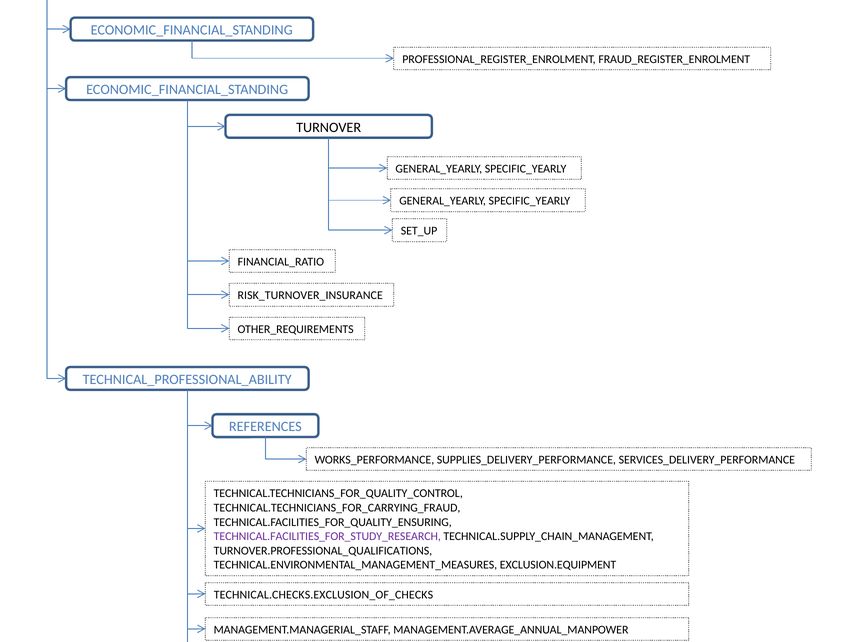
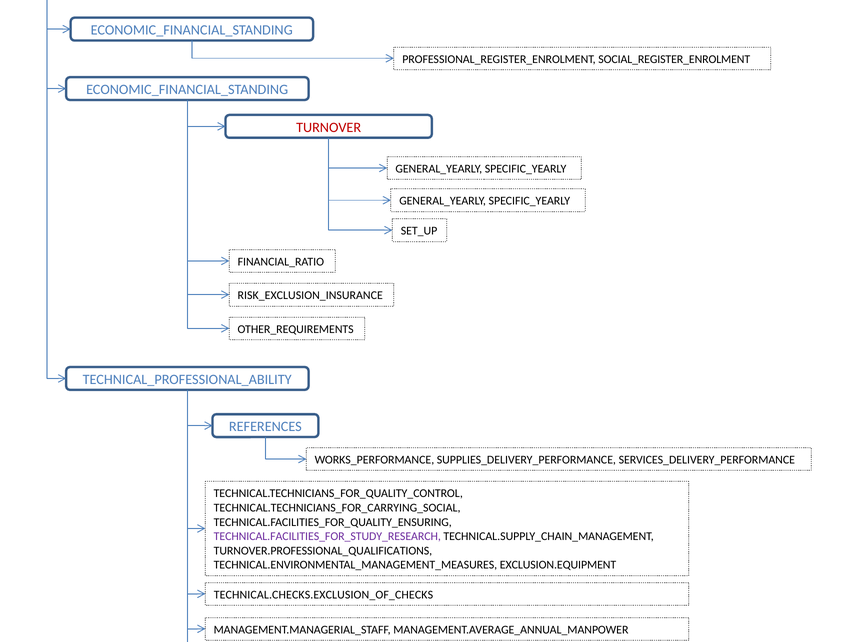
FRAUD_REGISTER_ENROLMENT: FRAUD_REGISTER_ENROLMENT -> SOCIAL_REGISTER_ENROLMENT (674, 59)
TURNOVER colour: black -> red (329, 127)
RISK_TURNOVER_INSURANCE: RISK_TURNOVER_INSURANCE -> RISK_EXCLUSION_INSURANCE (310, 295)
TECHNICAL.TECHNICIANS_FOR_CARRYING_FRAUD: TECHNICAL.TECHNICIANS_FOR_CARRYING_FRAUD -> TECHNICAL.TECHNICIANS_FOR_CARRYING_SOCIAL (337, 507)
